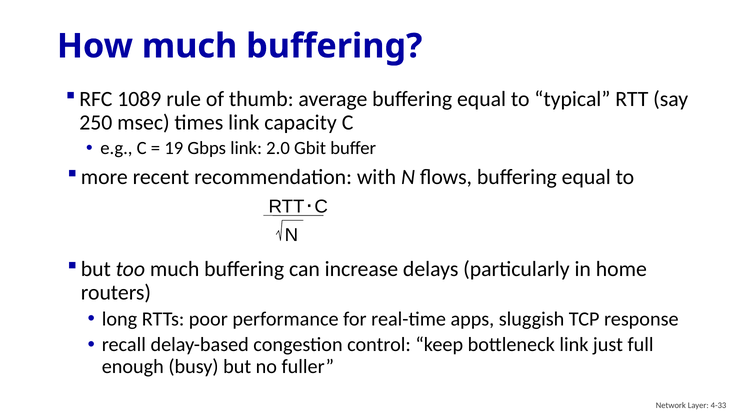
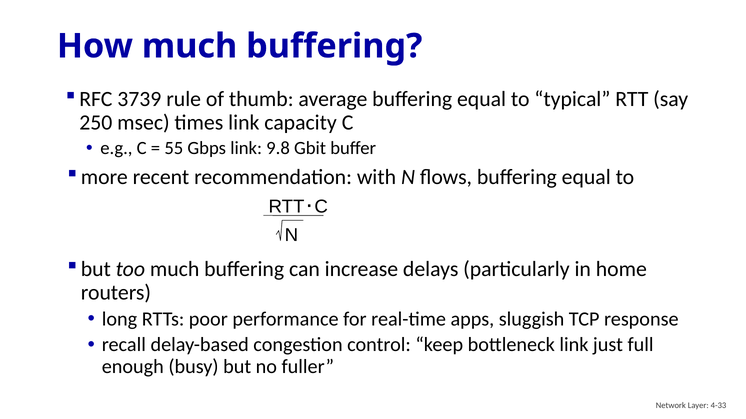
1089: 1089 -> 3739 (139, 99)
19: 19 -> 55 (174, 148)
2.0: 2.0 -> 9.8 (278, 148)
